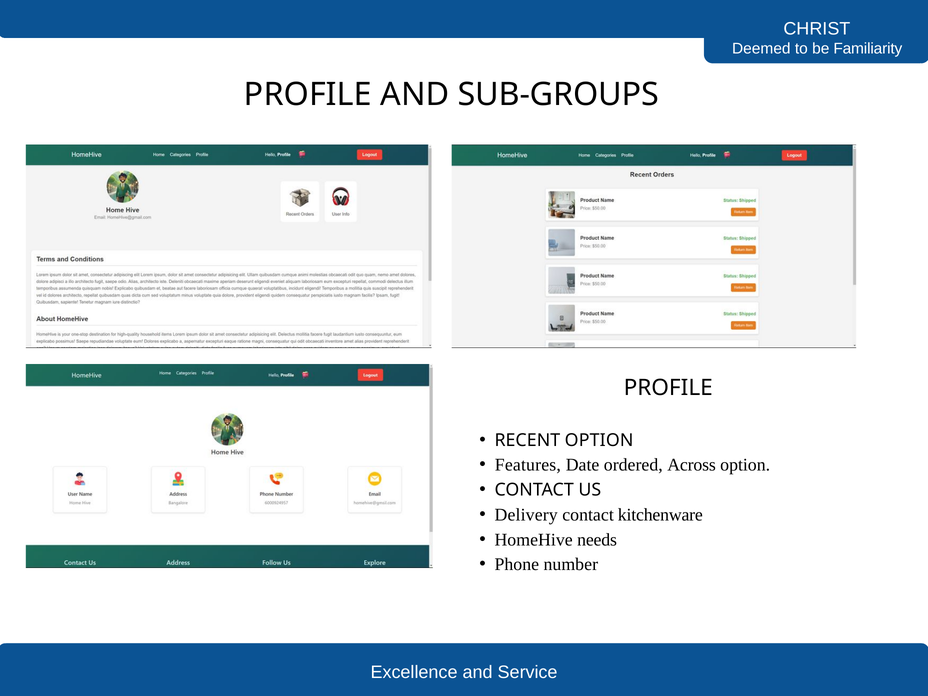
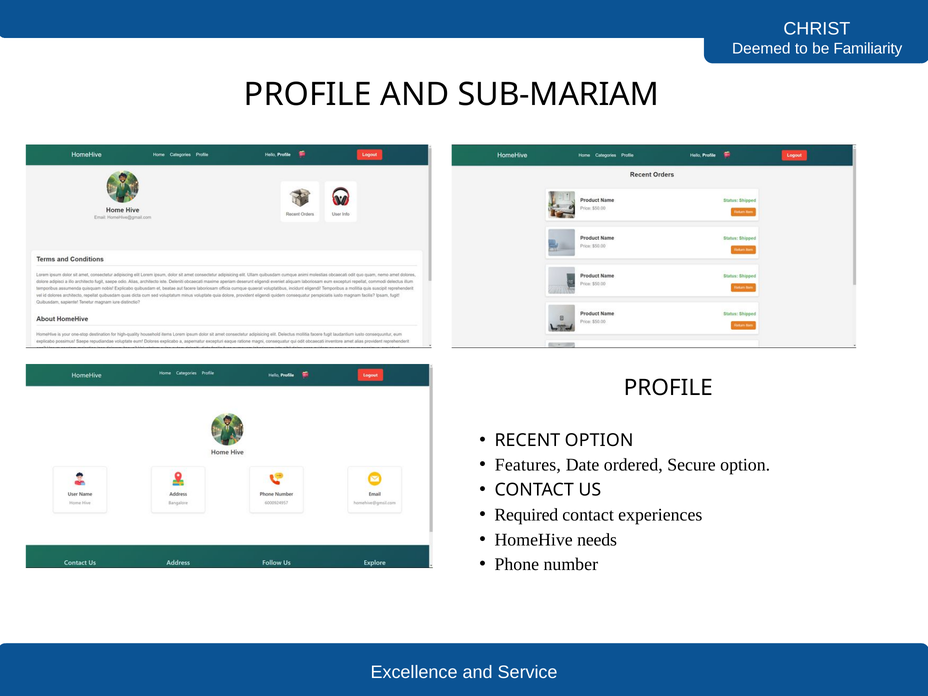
SUB-GROUPS: SUB-GROUPS -> SUB-MARIAM (558, 95)
Across: Across -> Secure (691, 465)
Delivery: Delivery -> Required (526, 515)
kitchenware: kitchenware -> experiences (660, 515)
